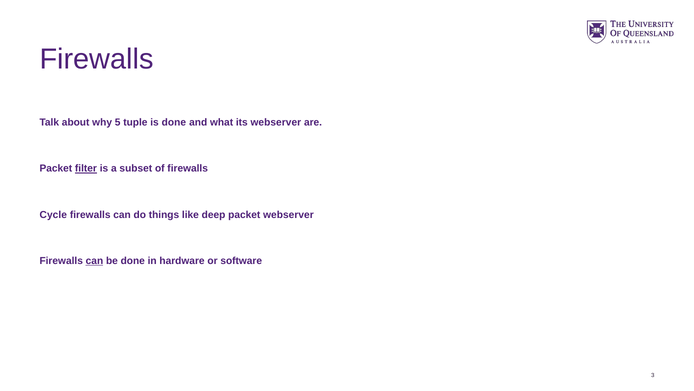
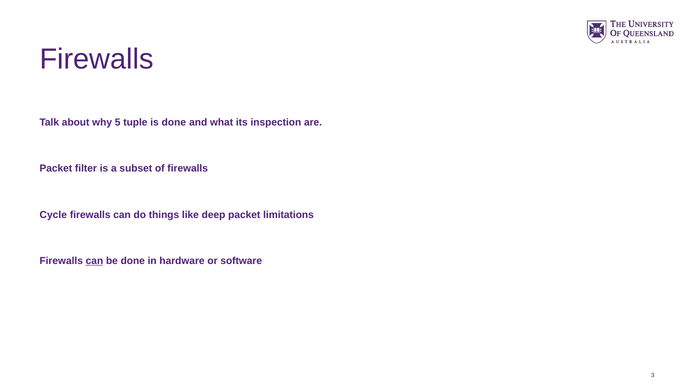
its webserver: webserver -> inspection (276, 122)
filter underline: present -> none (86, 168)
packet webserver: webserver -> limitations (288, 214)
